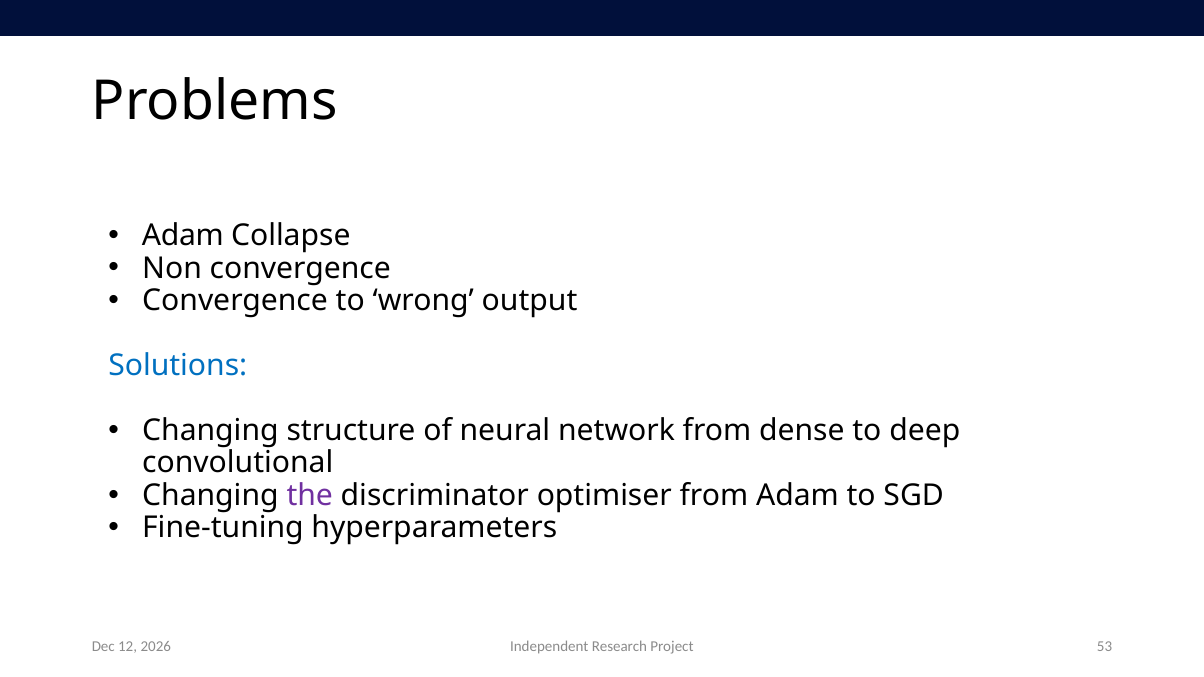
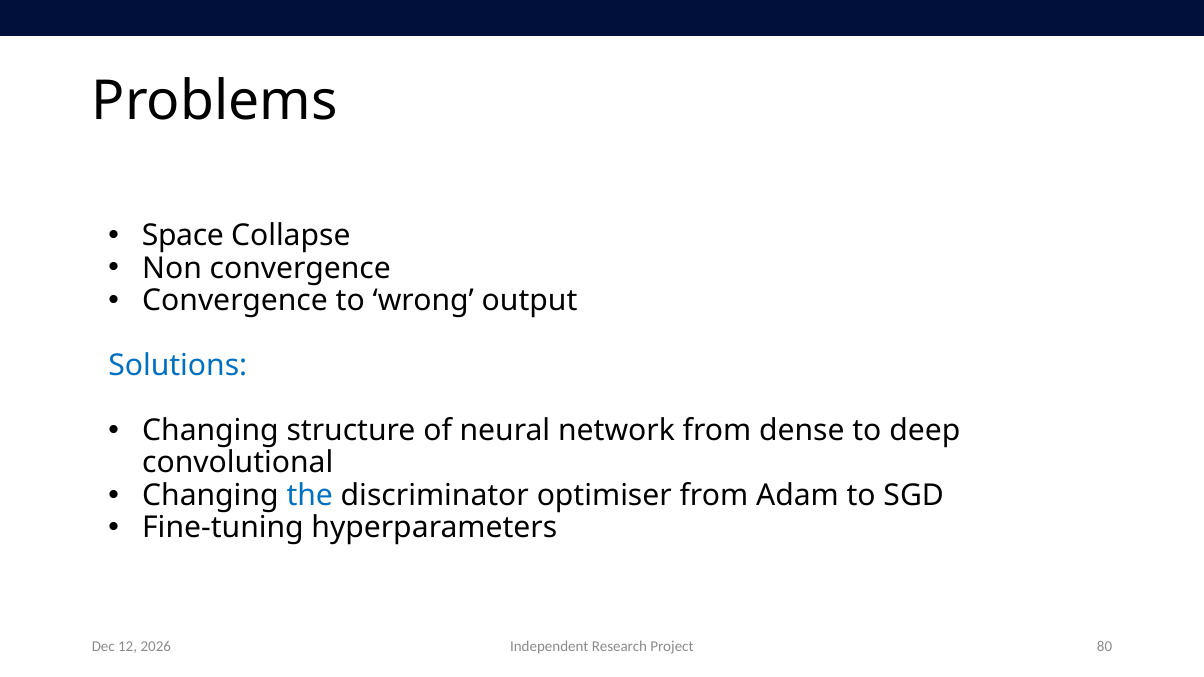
Adam: Adam -> Space (183, 236)
the colour: purple -> blue (310, 496)
53: 53 -> 80 (1105, 647)
